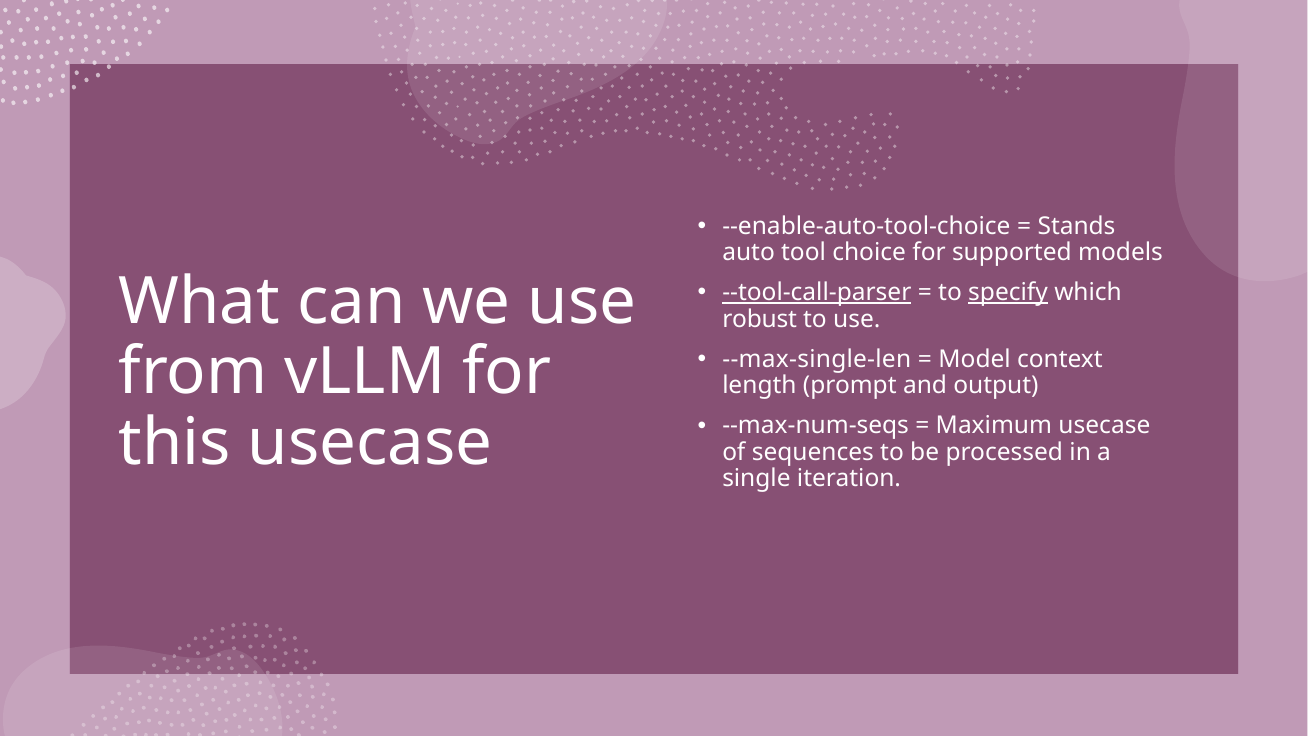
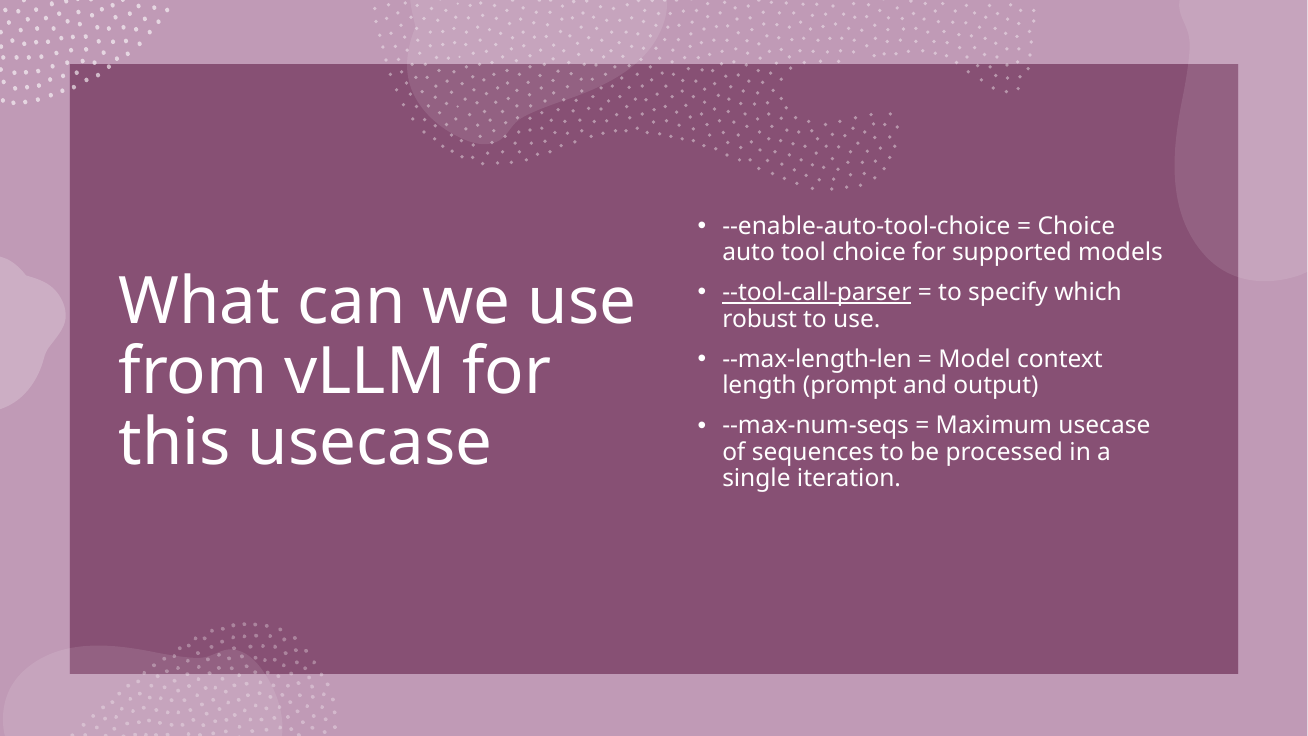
Stands: Stands -> Choice (1076, 226)
specify underline: present -> none (1008, 292)
--max-single-len: --max-single-len -> --max-length-len (817, 359)
